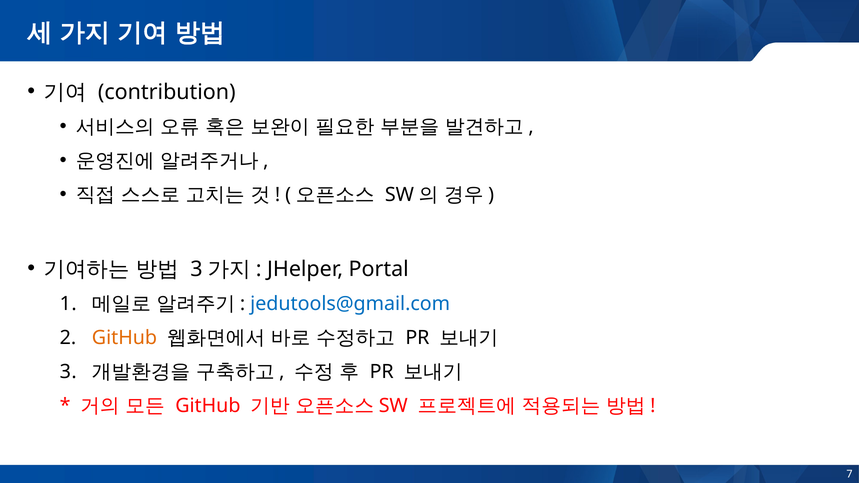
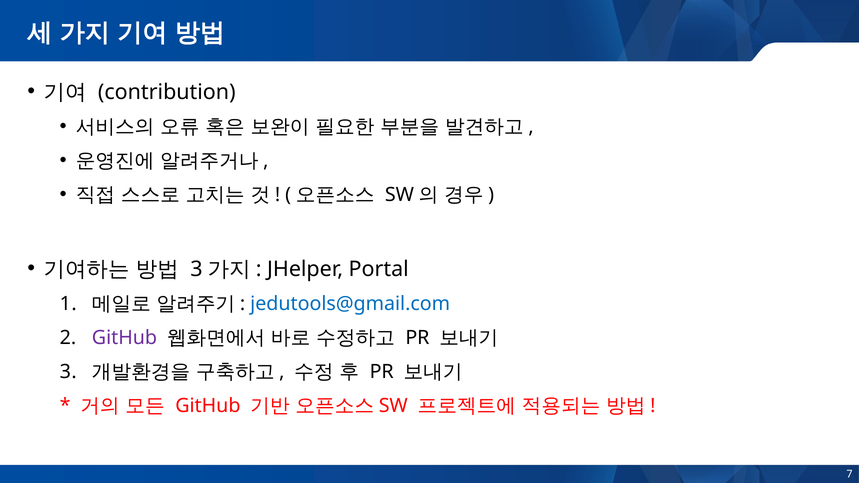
GitHub colour: orange -> purple (124, 338)
